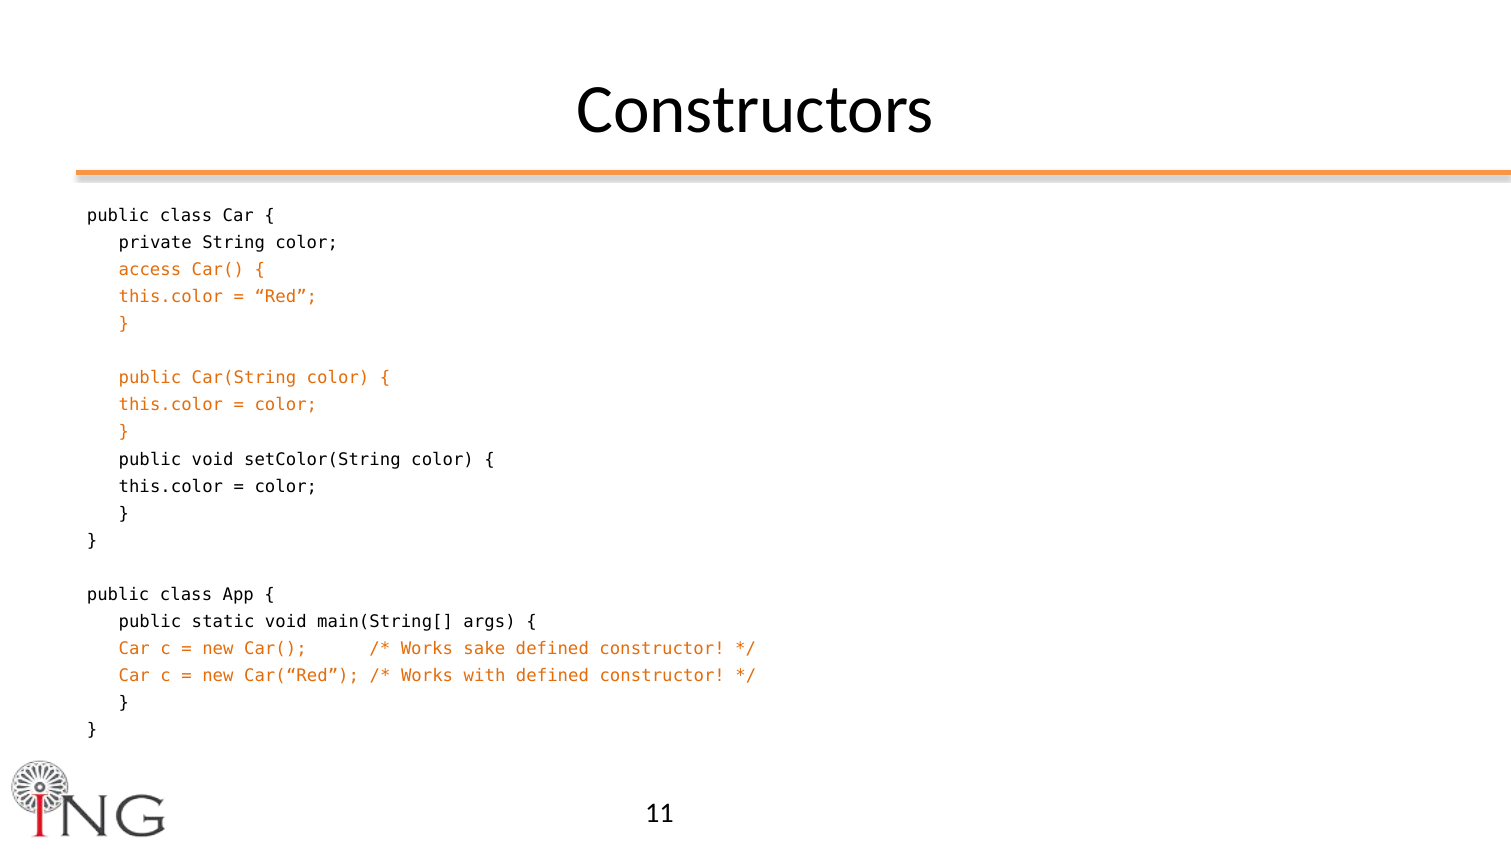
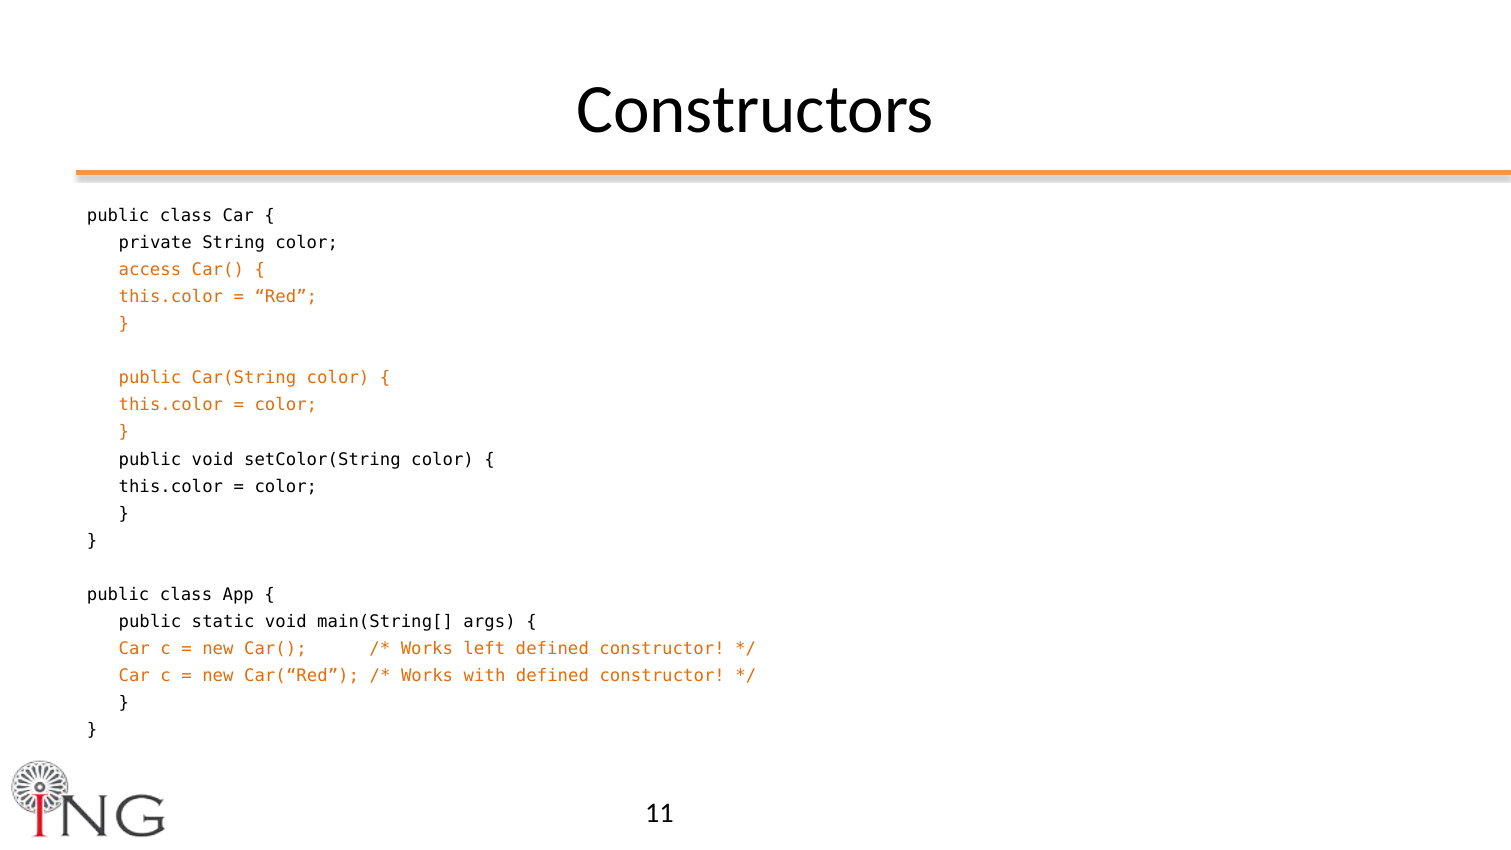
sake: sake -> left (484, 649)
